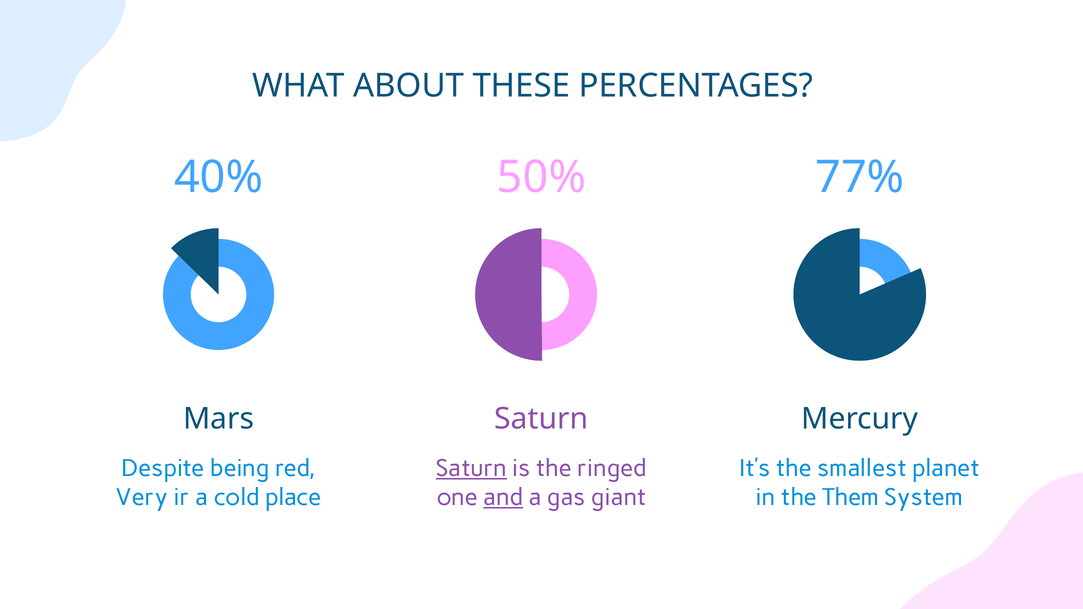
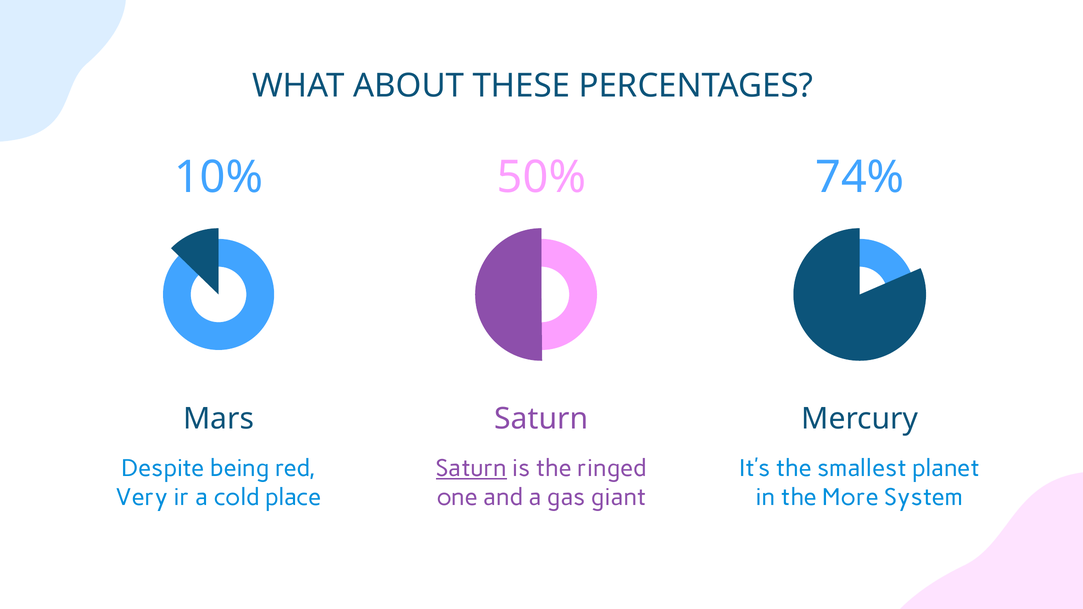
40%: 40% -> 10% (219, 177)
77%: 77% -> 74% (860, 177)
and underline: present -> none (503, 497)
Them: Them -> More (851, 497)
